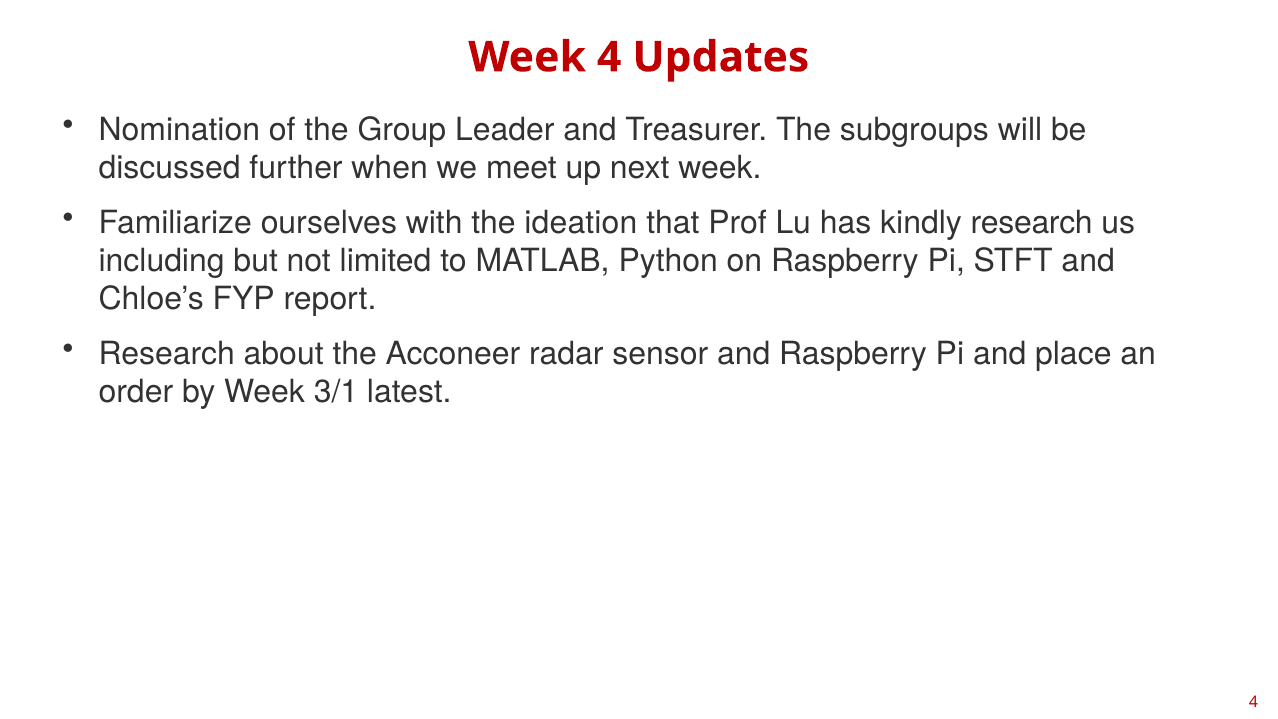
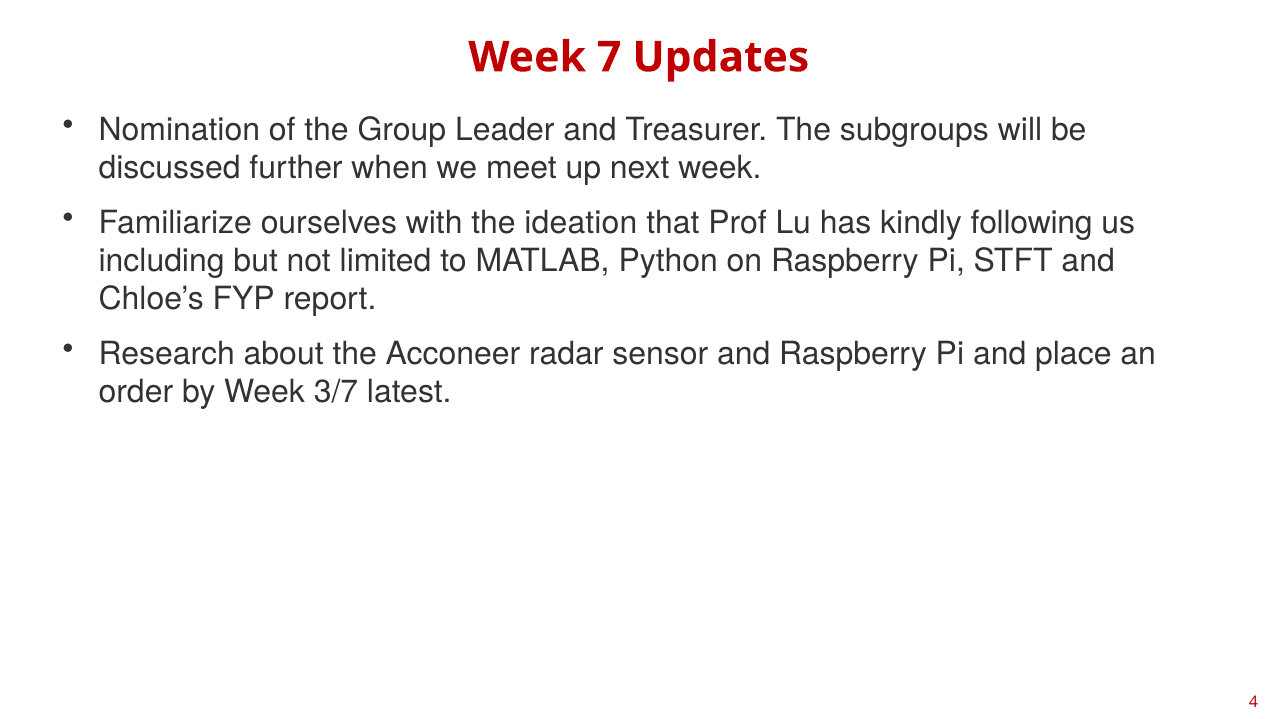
Week 4: 4 -> 7 (609, 57)
kindly research: research -> following (1032, 223)
3/1: 3/1 -> 3/7 (336, 392)
